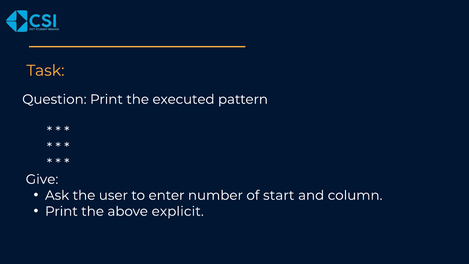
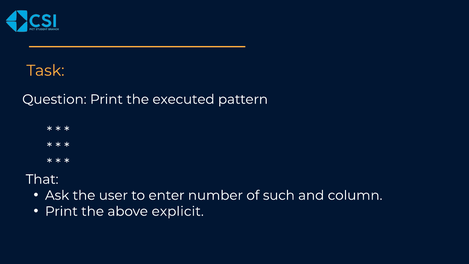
Give: Give -> That (42, 179)
start: start -> such (279, 195)
